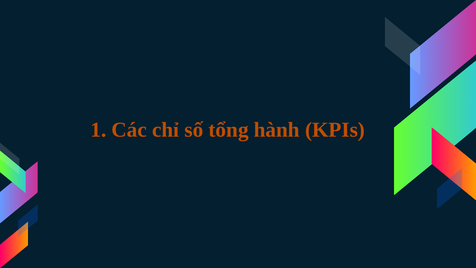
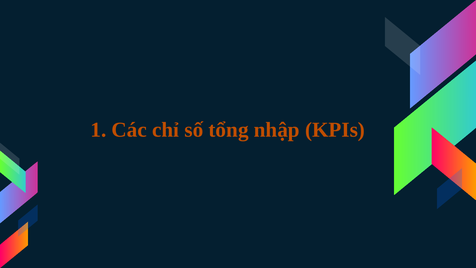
hành: hành -> nhập (277, 130)
